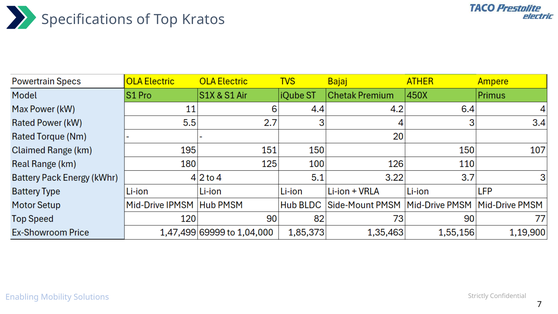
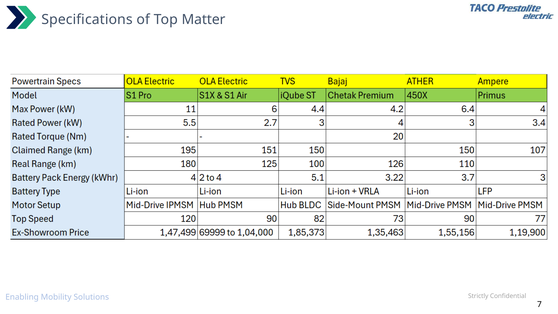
Kratos: Kratos -> Matter (203, 20)
